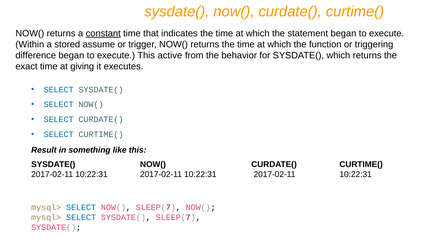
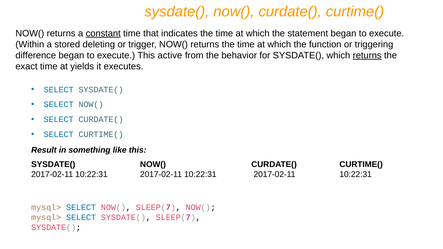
assume: assume -> deleting (99, 44)
returns underline: none -> present (367, 56)
giving: giving -> yields (82, 67)
